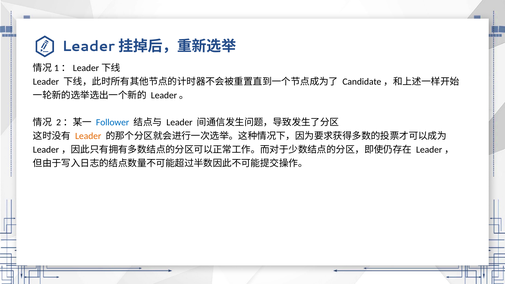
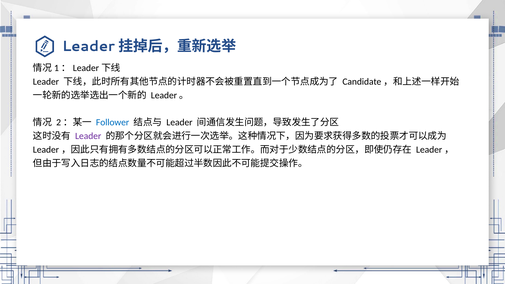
Leader colour: orange -> purple (88, 136)
